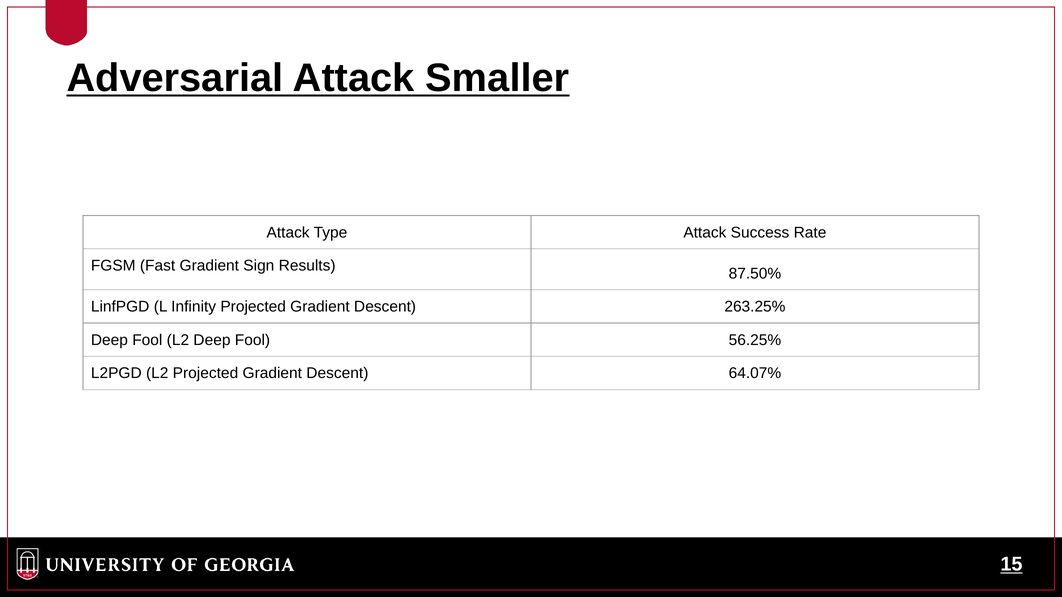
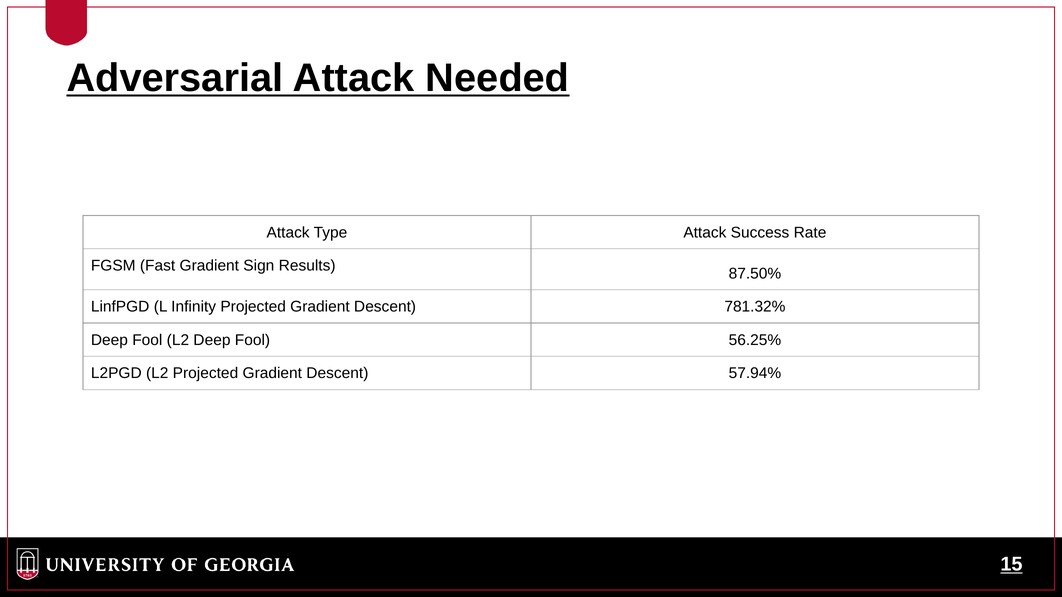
Smaller: Smaller -> Needed (497, 78)
263.25%: 263.25% -> 781.32% (755, 307)
64.07%: 64.07% -> 57.94% (755, 373)
